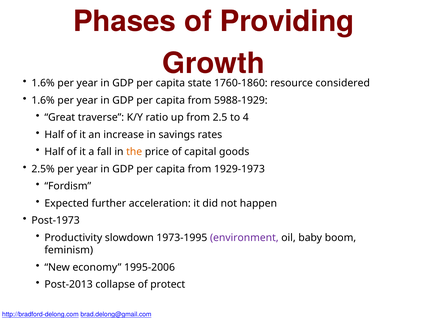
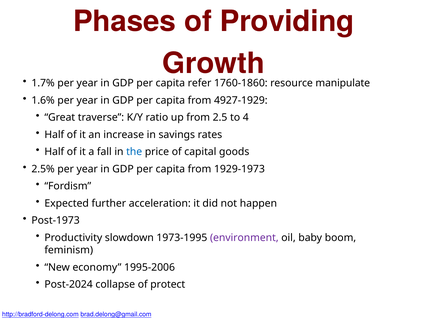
1.6%: 1.6% -> 1.7% (43, 83)
state: state -> refer (200, 83)
considered: considered -> manipulate (343, 83)
5988-1929: 5988-1929 -> 4927-1929 (241, 100)
the colour: orange -> blue (134, 152)
Post-2013: Post-2013 -> Post-2024 (69, 285)
